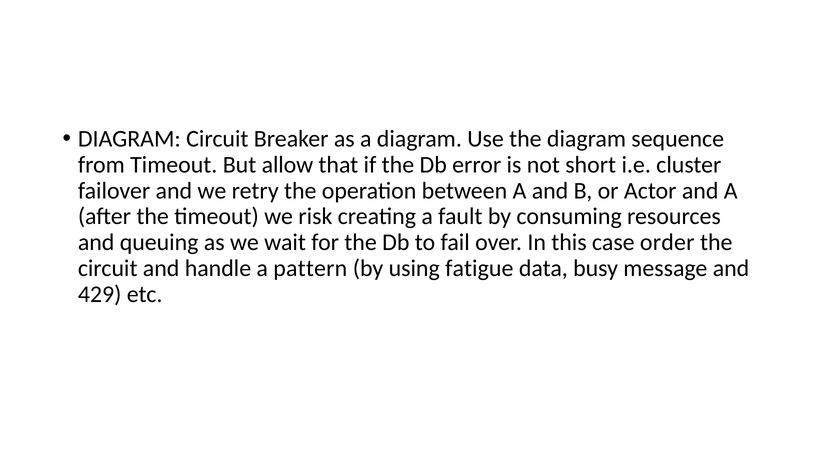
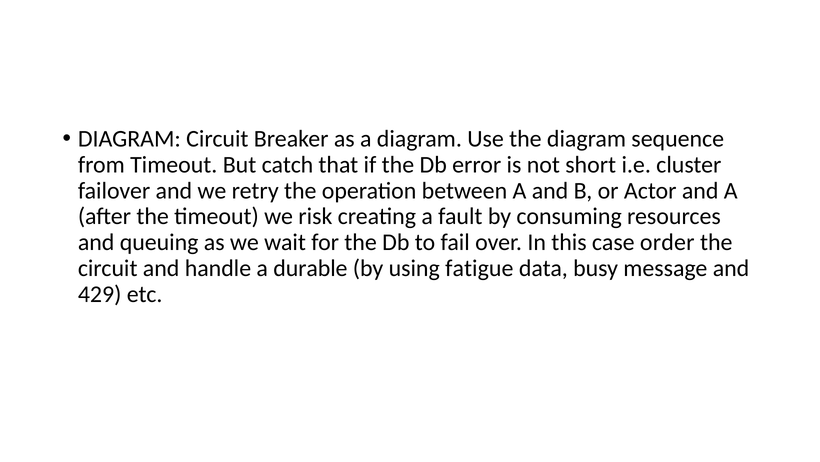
allow: allow -> catch (287, 164)
pattern: pattern -> durable (310, 268)
